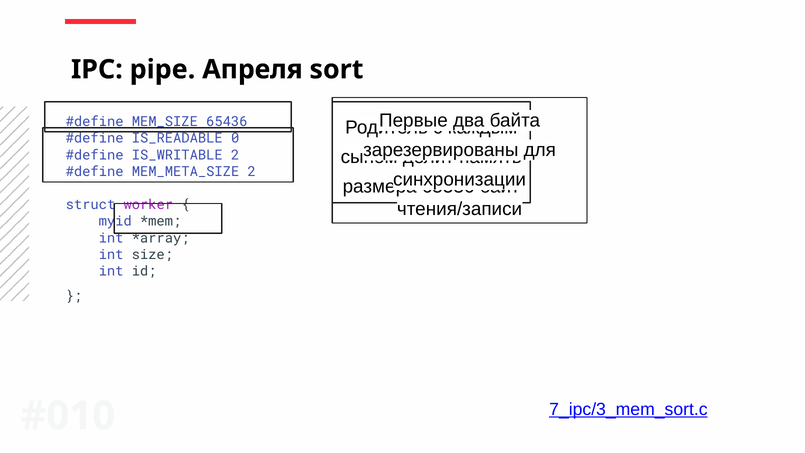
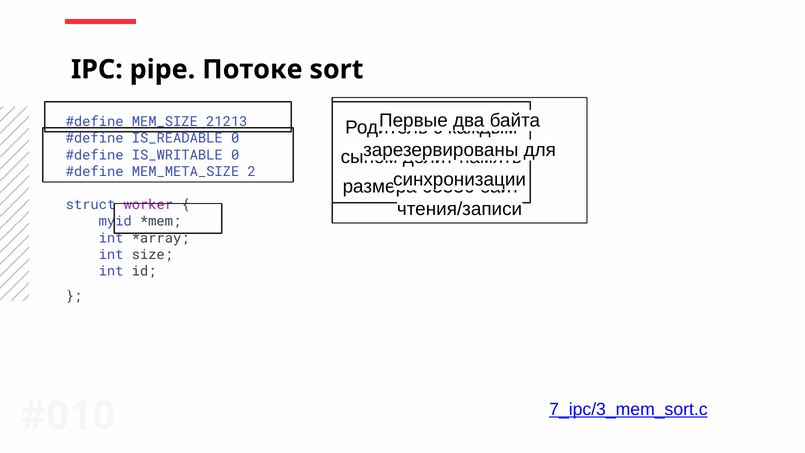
Апреля: Апреля -> Потоке (252, 69)
65436: 65436 -> 21213 (227, 122)
IS_WRITABLE 2: 2 -> 0 (235, 155)
